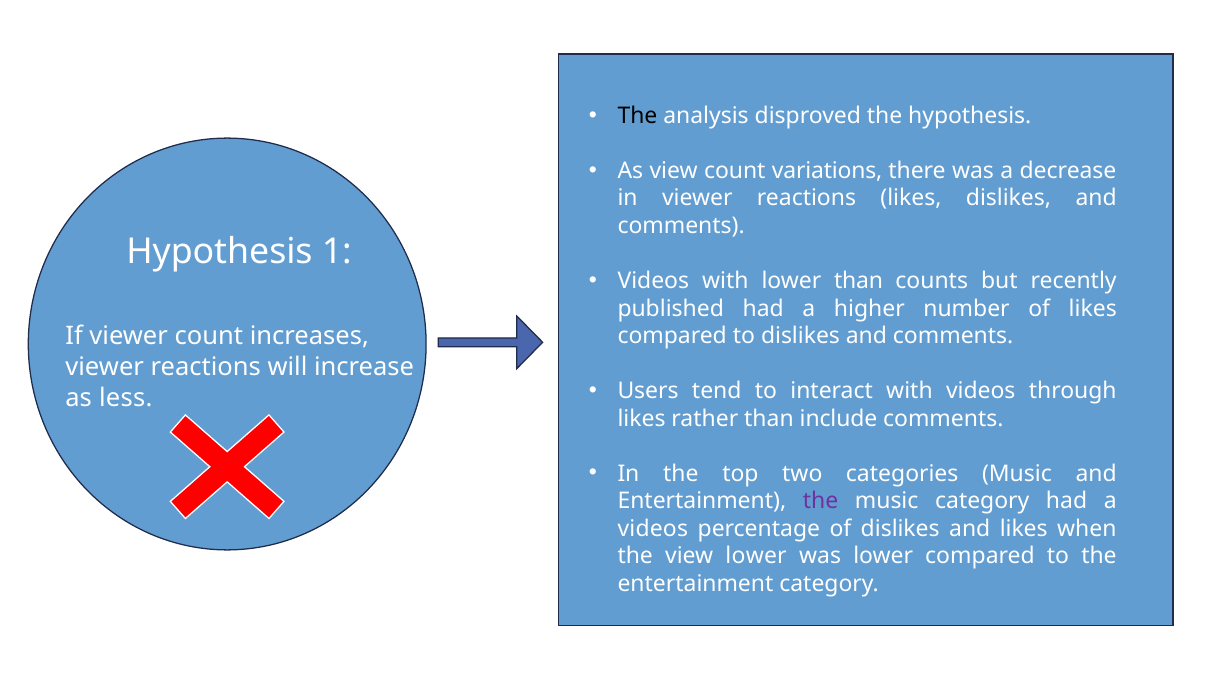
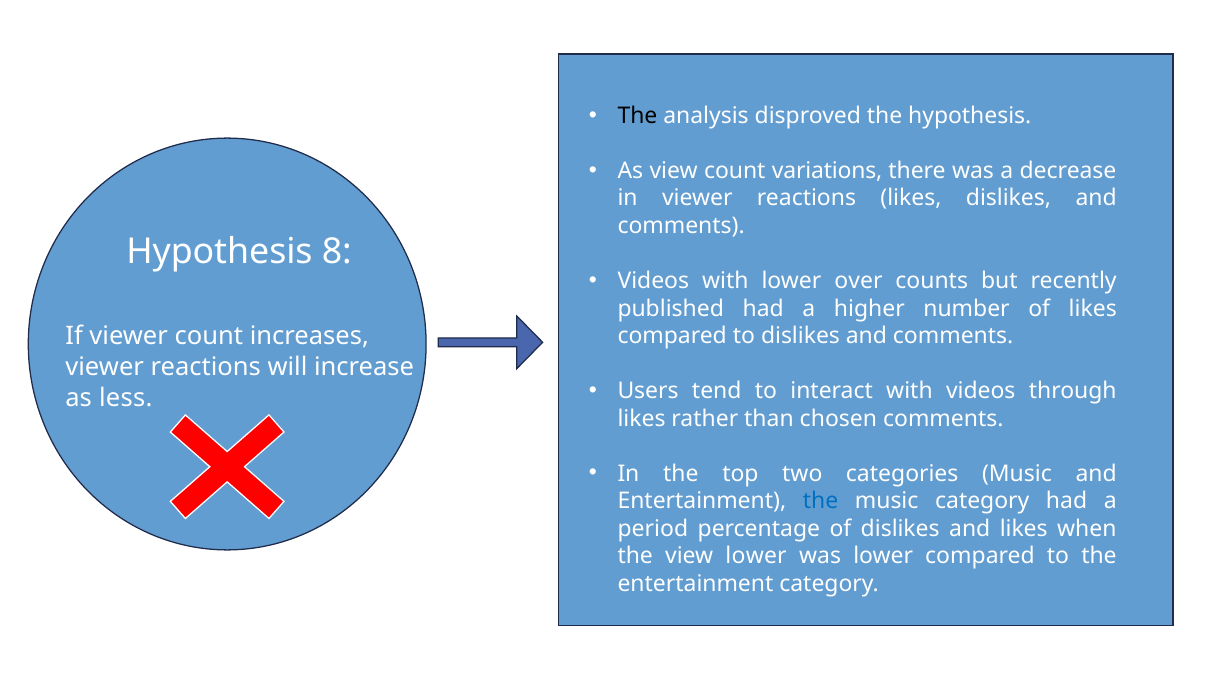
1: 1 -> 8 (337, 252)
lower than: than -> over (858, 281)
include: include -> chosen (838, 419)
the colour: purple -> blue (821, 501)
videos: videos -> period (653, 529)
